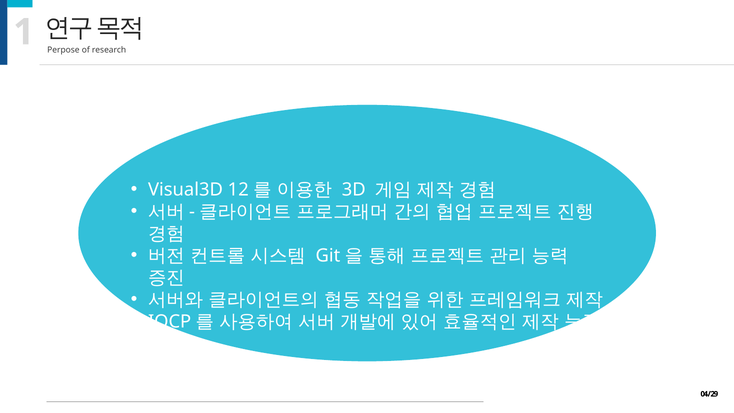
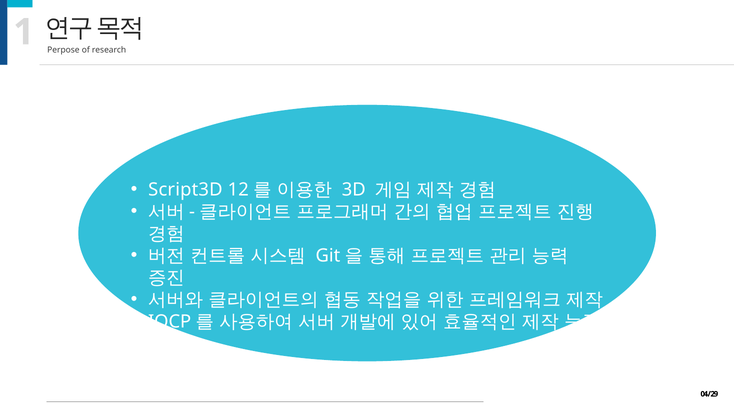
Visual3D: Visual3D -> Script3D (185, 190)
